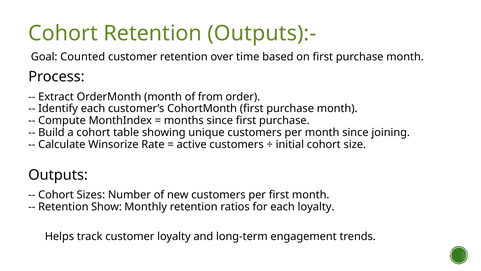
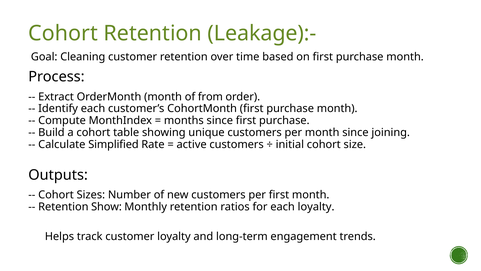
Outputs):-: Outputs):- -> Leakage):- (262, 33)
Counted: Counted -> Cleaning (83, 57)
Winsorize: Winsorize -> Simplified (113, 144)
